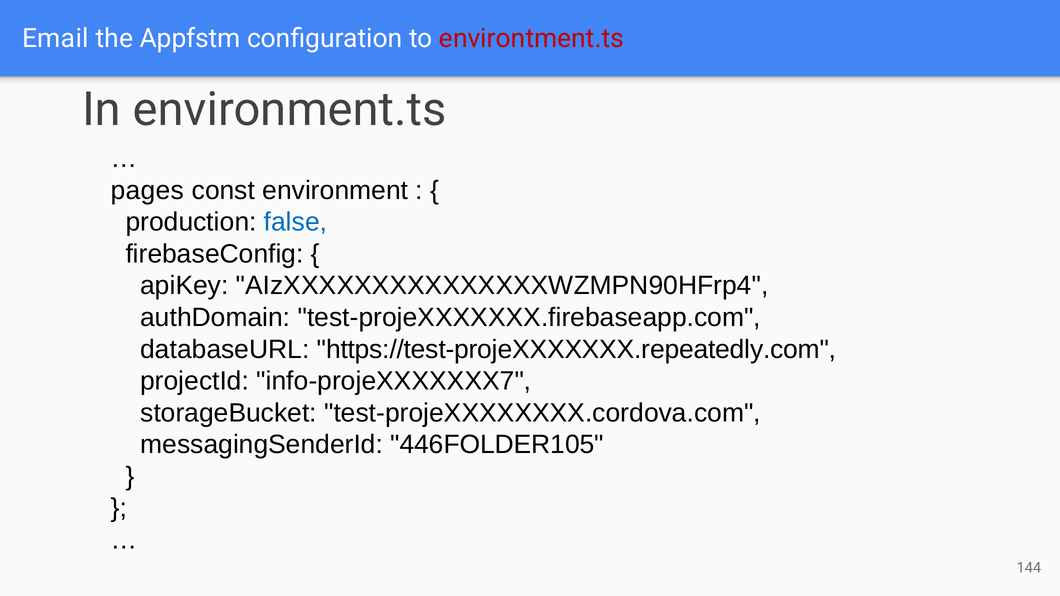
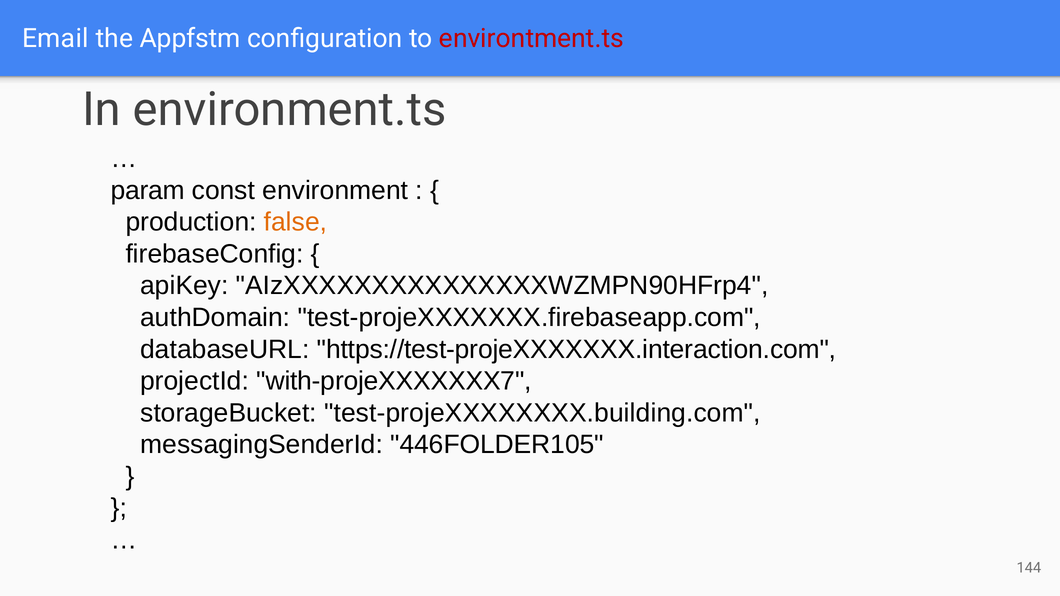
pages: pages -> param (148, 190)
false colour: blue -> orange (295, 222)
https://test-projeXXXXXXX.repeatedly.com: https://test-projeXXXXXXX.repeatedly.com -> https://test-projeXXXXXXX.interaction.com (576, 349)
info-projeXXXXXXX7: info-projeXXXXXXX7 -> with-projeXXXXXXX7 (394, 381)
test-projeXXXXXXXX.cordova.com: test-projeXXXXXXXX.cordova.com -> test-projeXXXXXXXX.building.com (542, 413)
